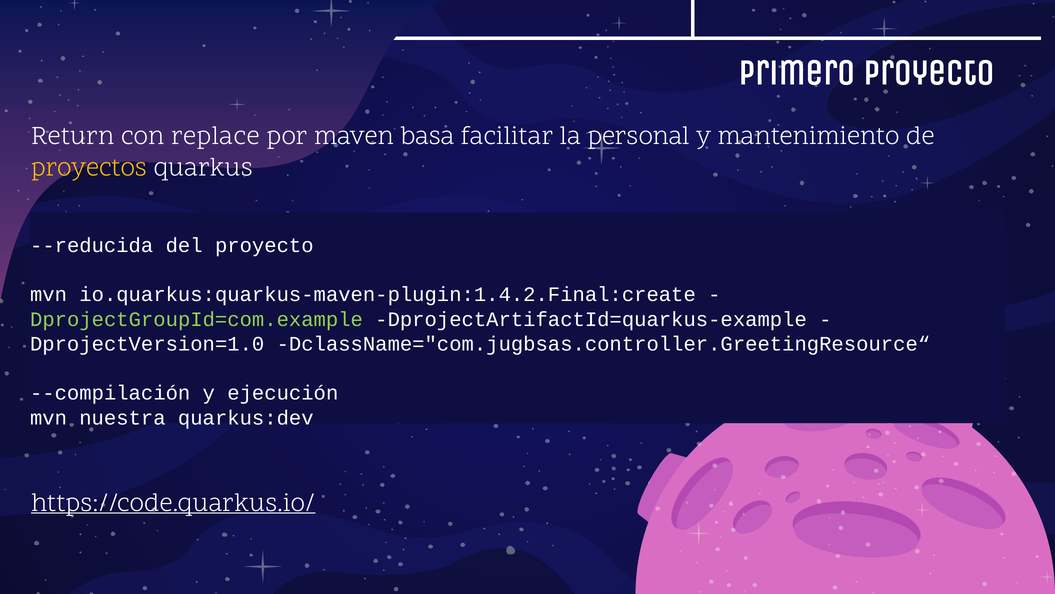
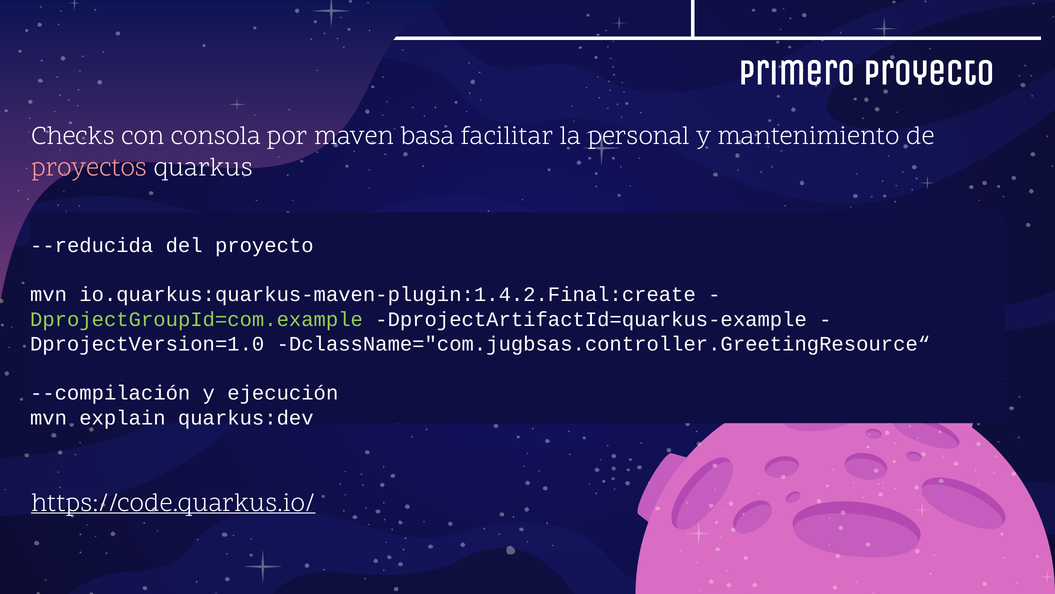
Return: Return -> Checks (73, 135)
replace: replace -> consola (216, 135)
proyectos colour: yellow -> pink (89, 167)
nuestra: nuestra -> explain (122, 417)
